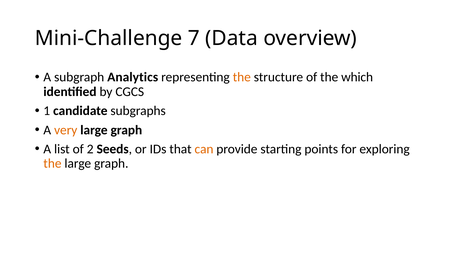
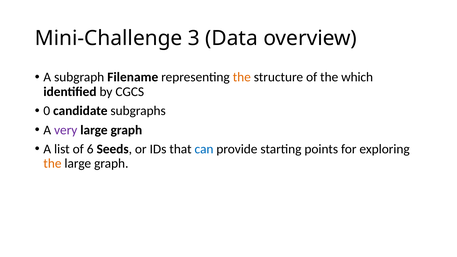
7: 7 -> 3 (194, 38)
Analytics: Analytics -> Filename (133, 77)
1: 1 -> 0 (47, 111)
very colour: orange -> purple (66, 130)
2: 2 -> 6 (90, 149)
can colour: orange -> blue (204, 149)
